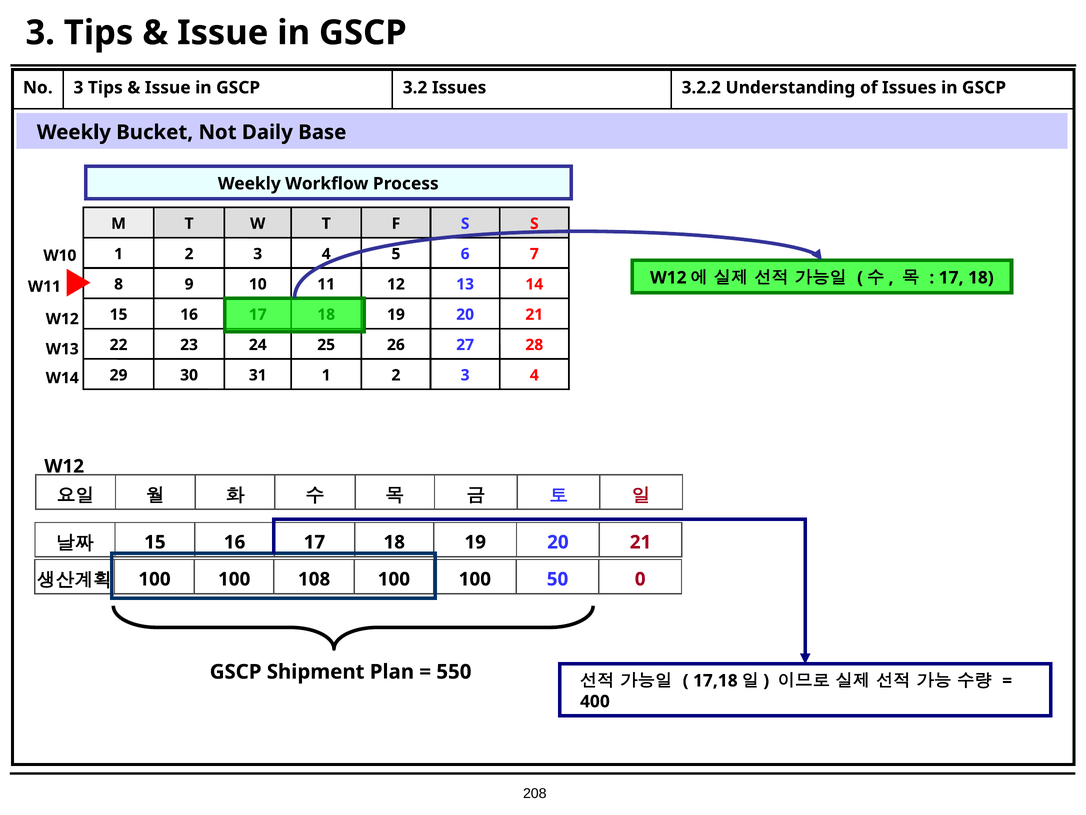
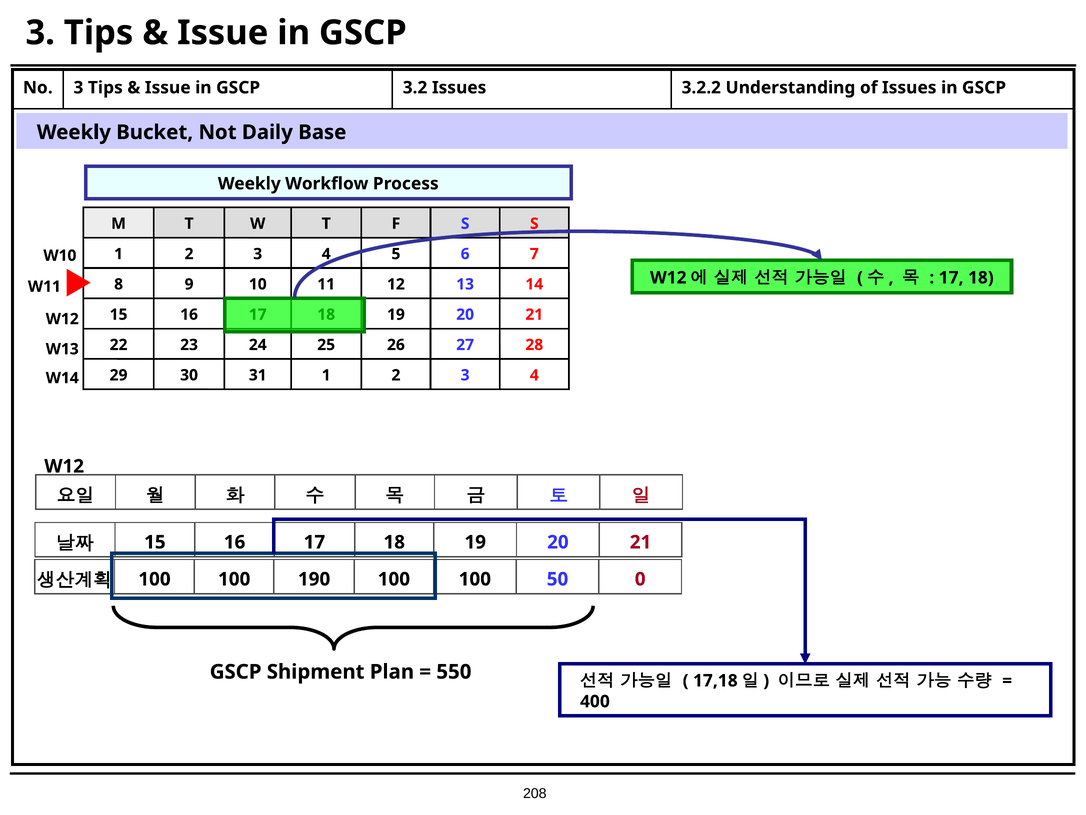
108: 108 -> 190 (314, 579)
